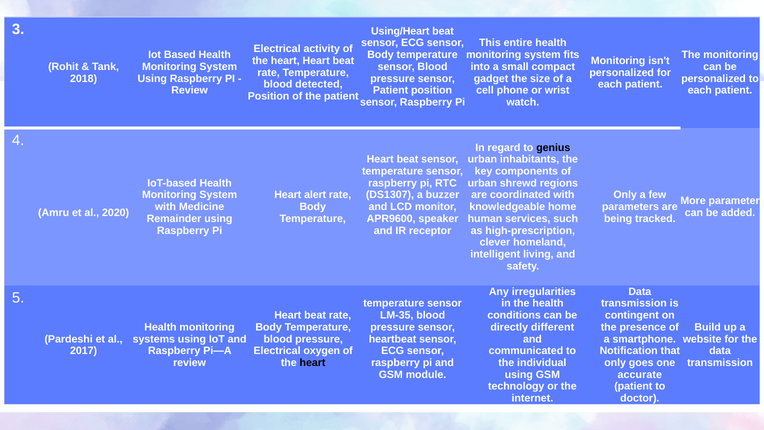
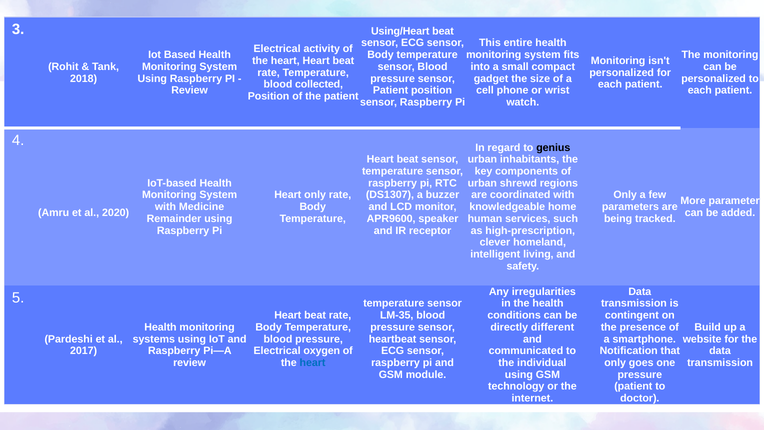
detected: detected -> collected (319, 84)
Heart alert: alert -> only (315, 195)
heart colour: black -> blue (313, 363)
accurate: accurate -> pressure (640, 374)
